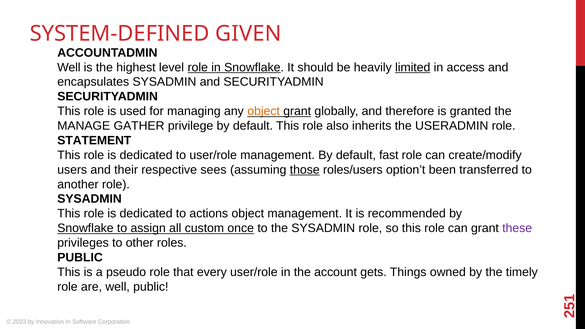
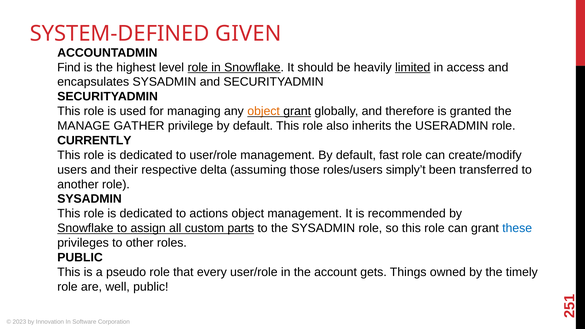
Well: Well -> Find (69, 67)
STATEMENT: STATEMENT -> CURRENTLY (94, 140)
sees: sees -> delta (214, 170)
those underline: present -> none (305, 170)
option’t: option’t -> simply’t (406, 170)
once: once -> parts (241, 228)
these colour: purple -> blue (517, 228)
